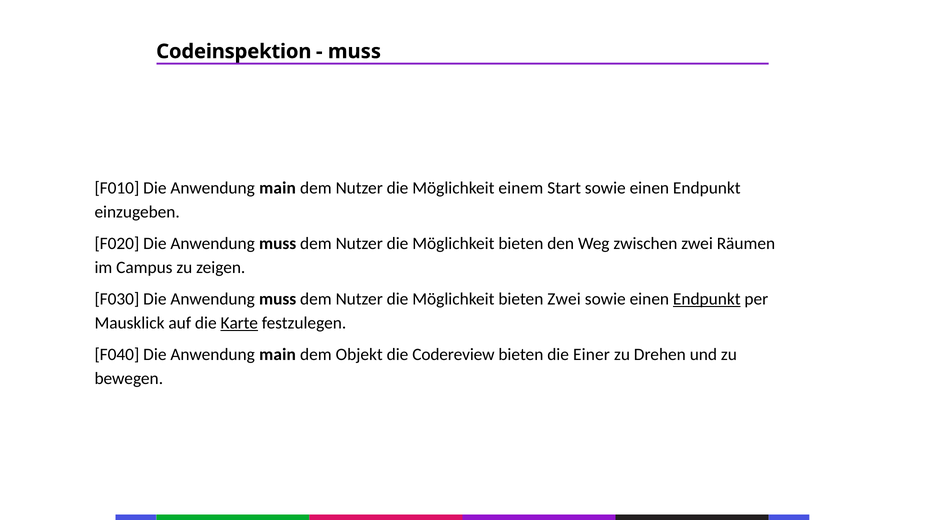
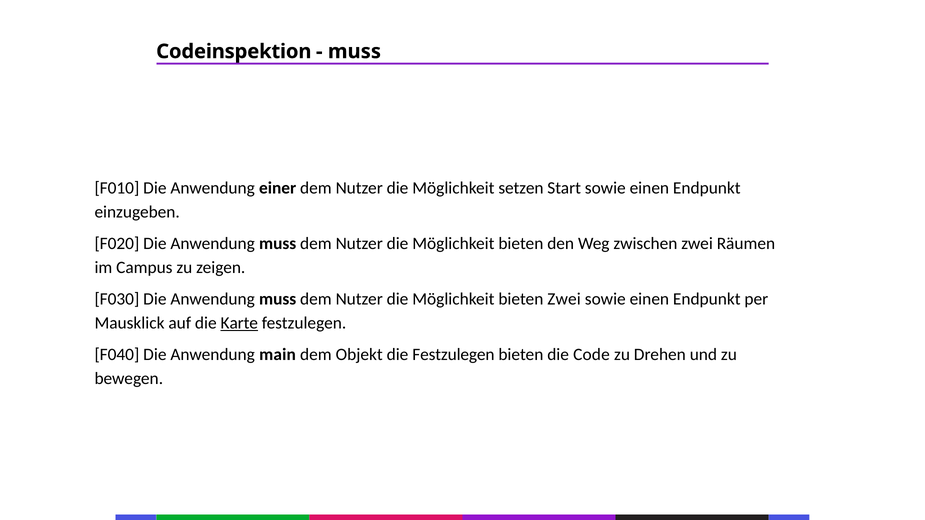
F010 Die Anwendung main: main -> einer (278, 188)
einem: einem -> setzen (521, 188)
Endpunkt underline: present -> none (707, 299)
die Codereview: Codereview -> Festzulegen (453, 355)
Einer: Einer -> Code (591, 355)
